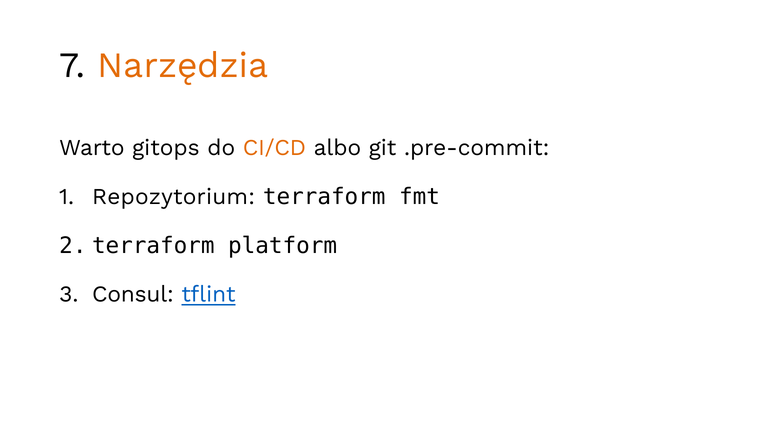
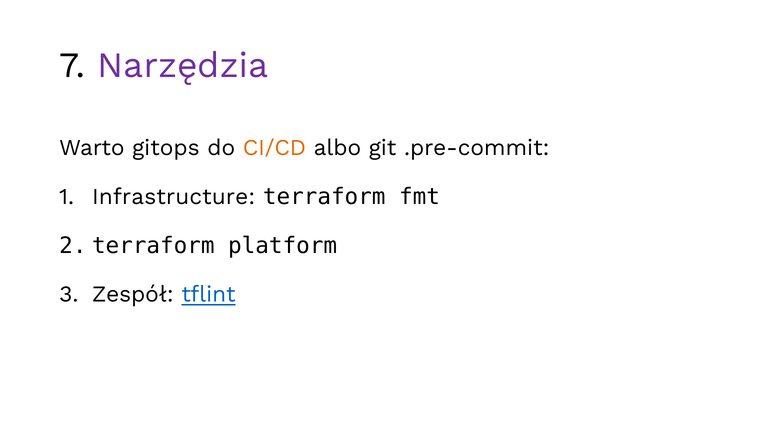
Narzędzia colour: orange -> purple (183, 65)
Repozytorium: Repozytorium -> Infrastructure (174, 197)
Consul: Consul -> Zespół (133, 294)
